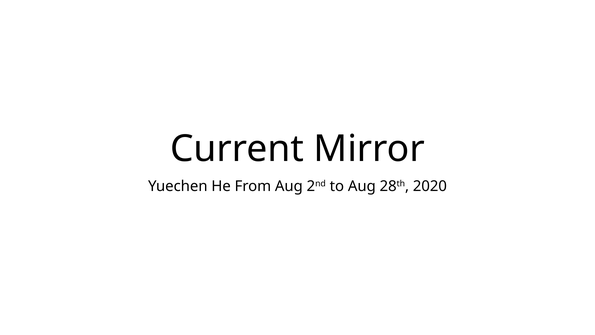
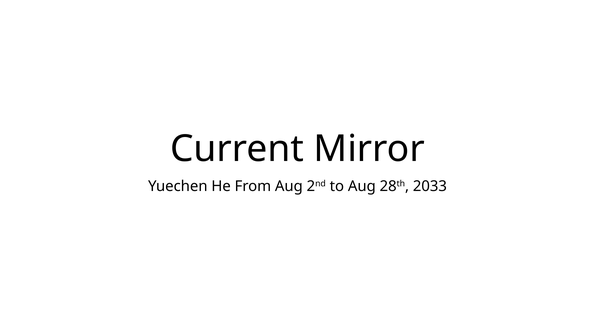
2020: 2020 -> 2033 (430, 186)
